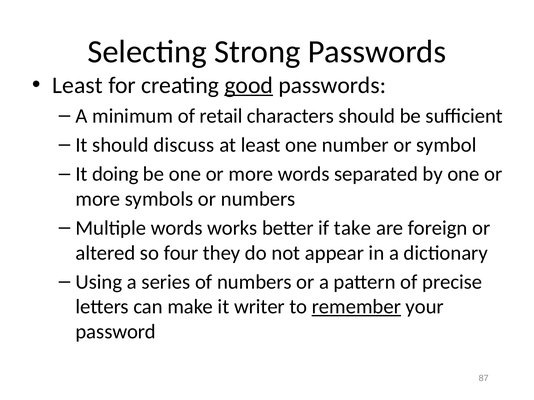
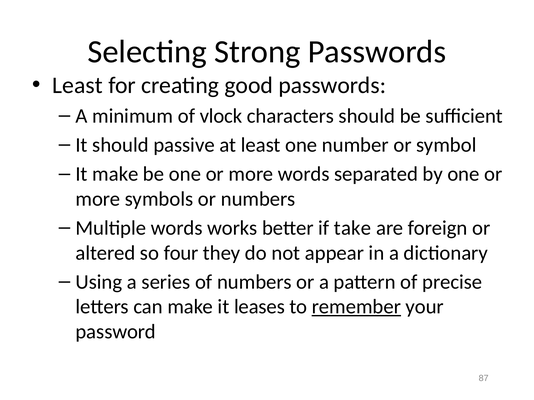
good underline: present -> none (249, 85)
retail: retail -> vlock (221, 116)
discuss: discuss -> passive (184, 145)
It doing: doing -> make (115, 174)
writer: writer -> leases (259, 307)
